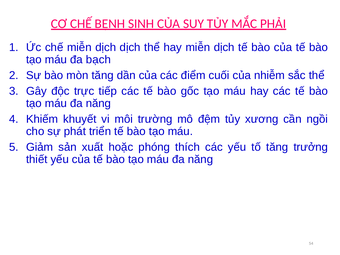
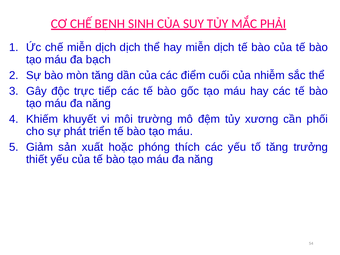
ngồi: ngồi -> phối (317, 119)
